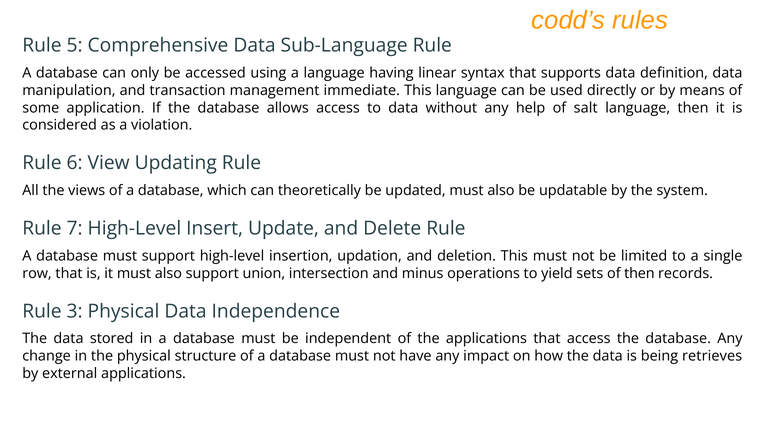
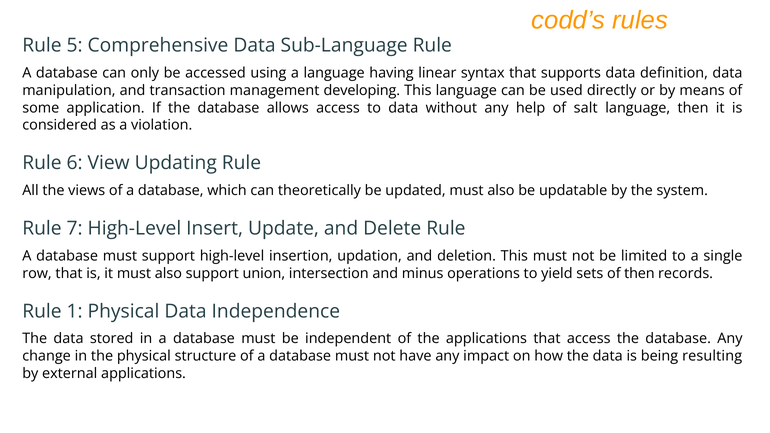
immediate: immediate -> developing (362, 91)
3: 3 -> 1 (75, 311)
retrieves: retrieves -> resulting (712, 356)
